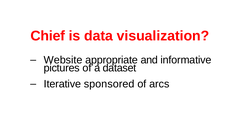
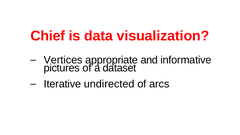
Website: Website -> Vertices (63, 60)
sponsored: sponsored -> undirected (109, 84)
